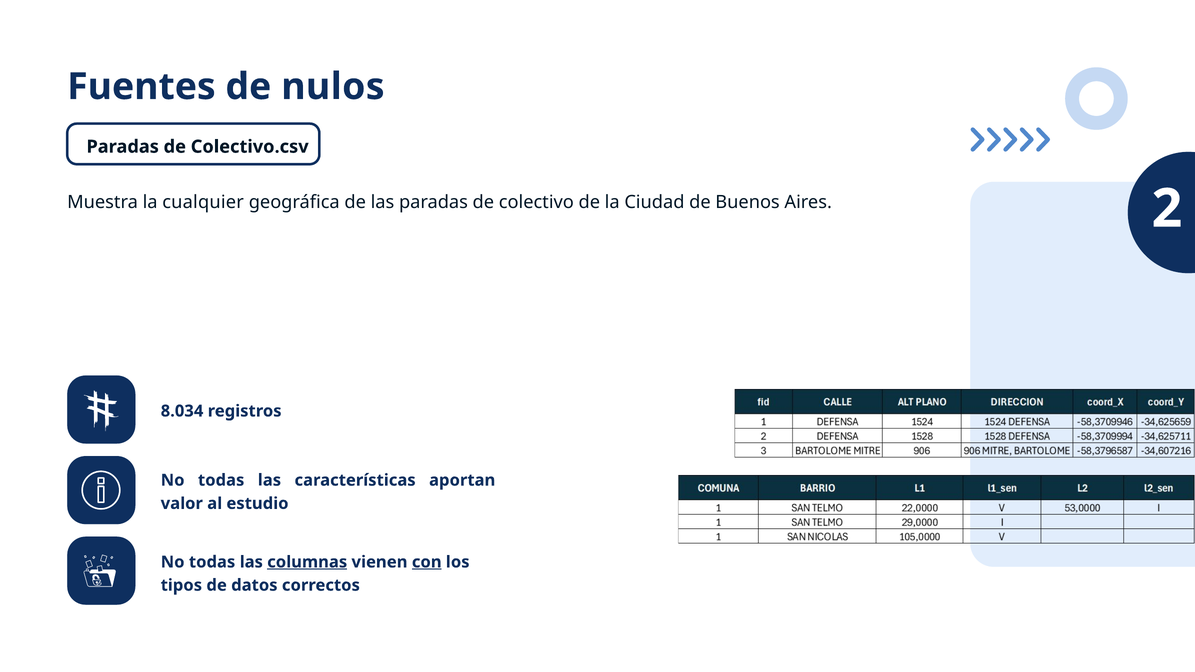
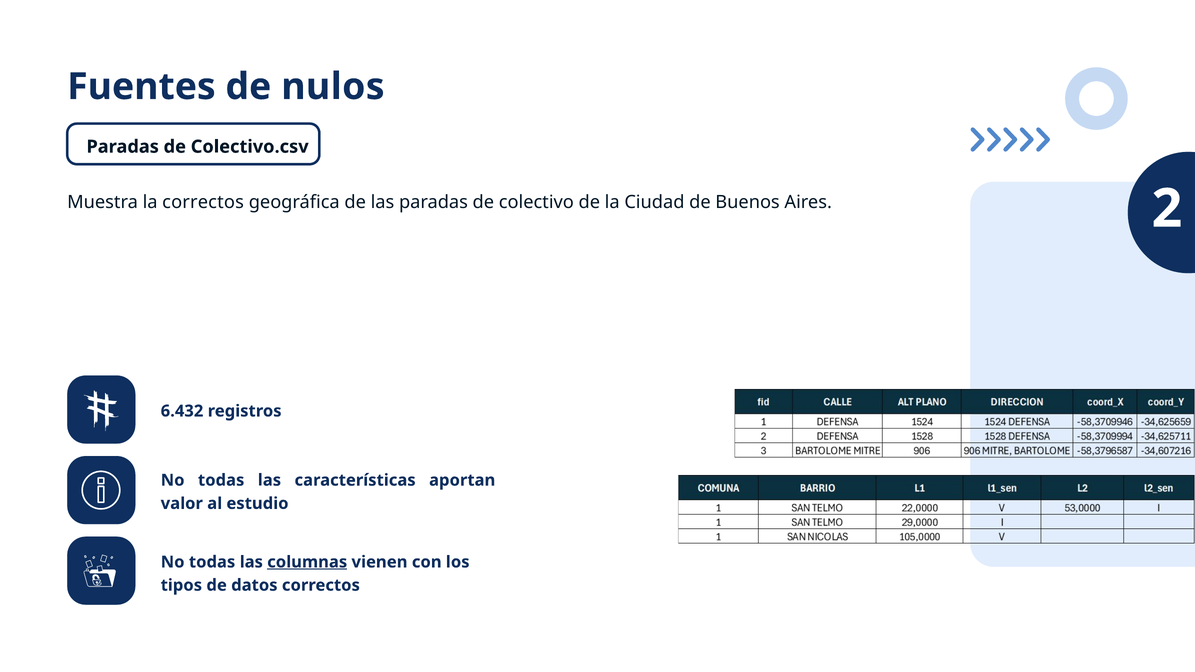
la cualquier: cualquier -> correctos (203, 202)
8.034: 8.034 -> 6.432 (182, 411)
con underline: present -> none (427, 562)
